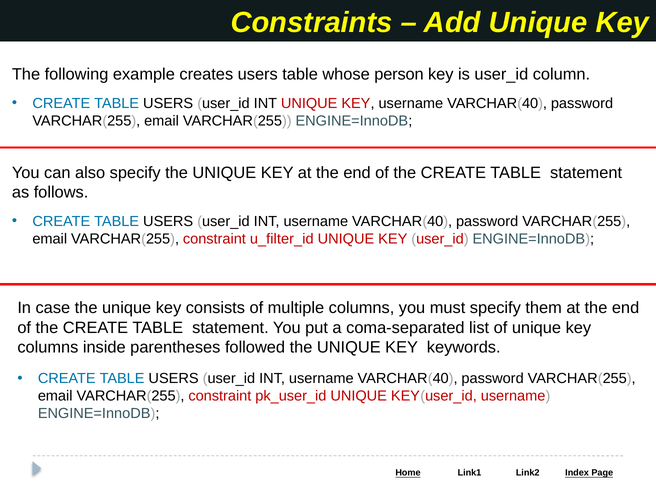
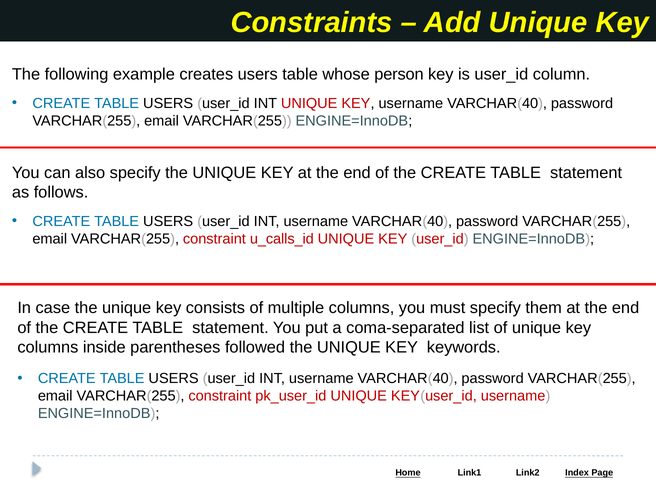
u_filter_id: u_filter_id -> u_calls_id (282, 239)
